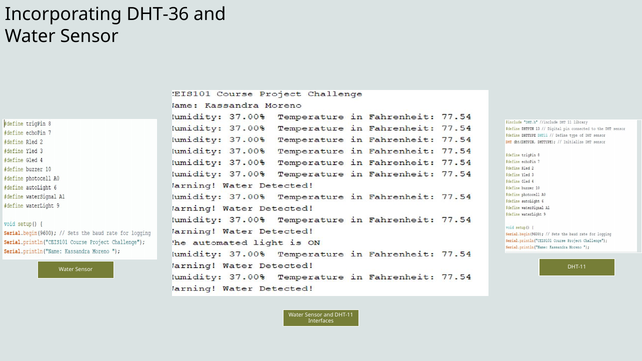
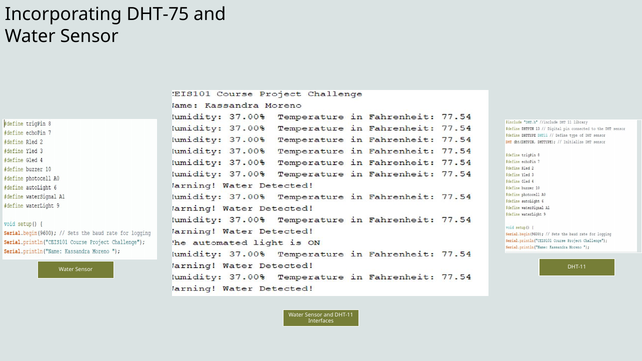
DHT-36: DHT-36 -> DHT-75 (158, 14)
